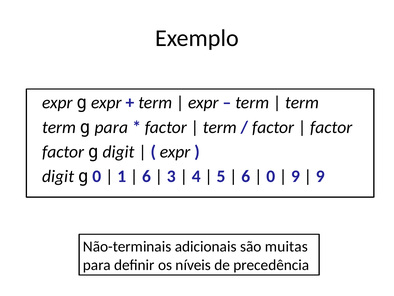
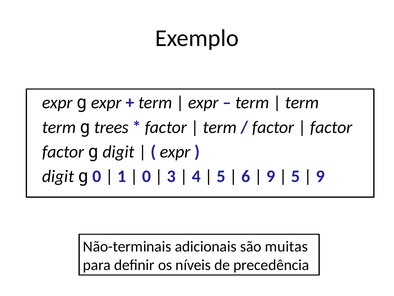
g para: para -> trees (111, 127)
6: 6 -> 0 (147, 176)
0: 0 -> 9 (271, 176)
9: 9 -> 5 (296, 176)
